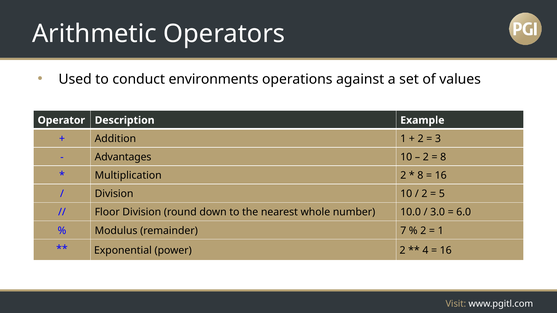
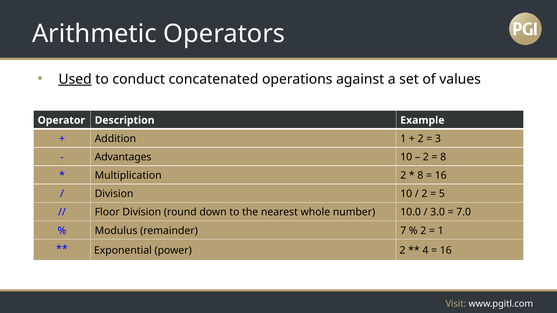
Used underline: none -> present (75, 79)
environments: environments -> concatenated (214, 79)
6.0: 6.0 -> 7.0 (464, 212)
